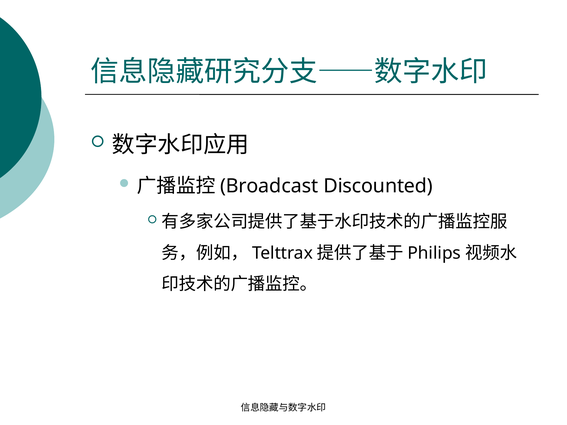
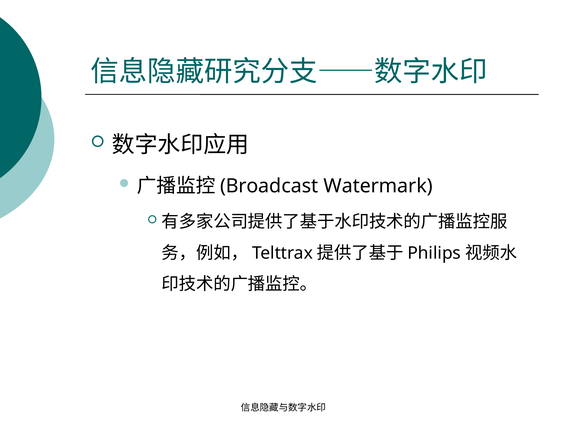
Discounted: Discounted -> Watermark (378, 186)
